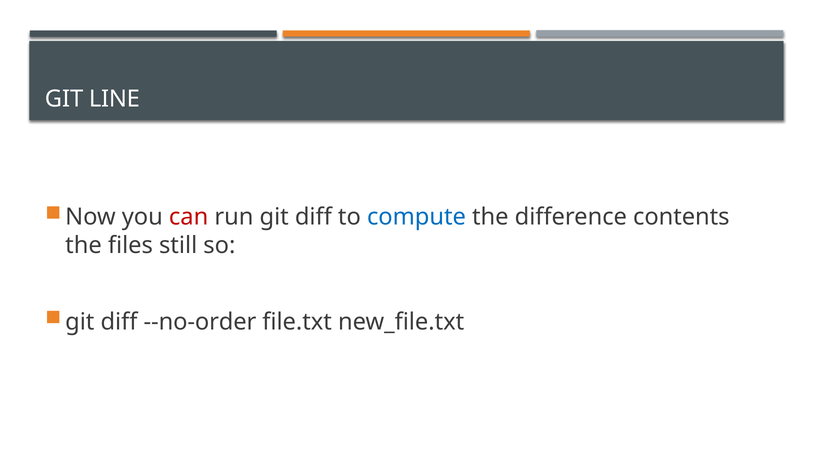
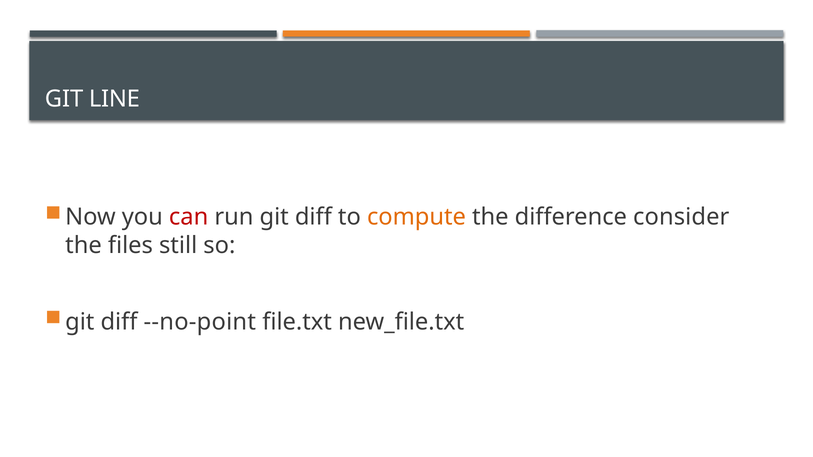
compute colour: blue -> orange (416, 217)
contents: contents -> consider (681, 217)
--no-order: --no-order -> --no-point (200, 322)
